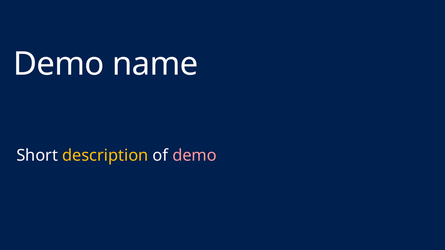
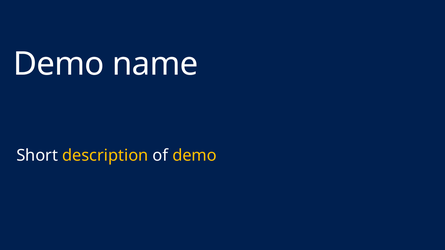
demo colour: pink -> yellow (195, 155)
